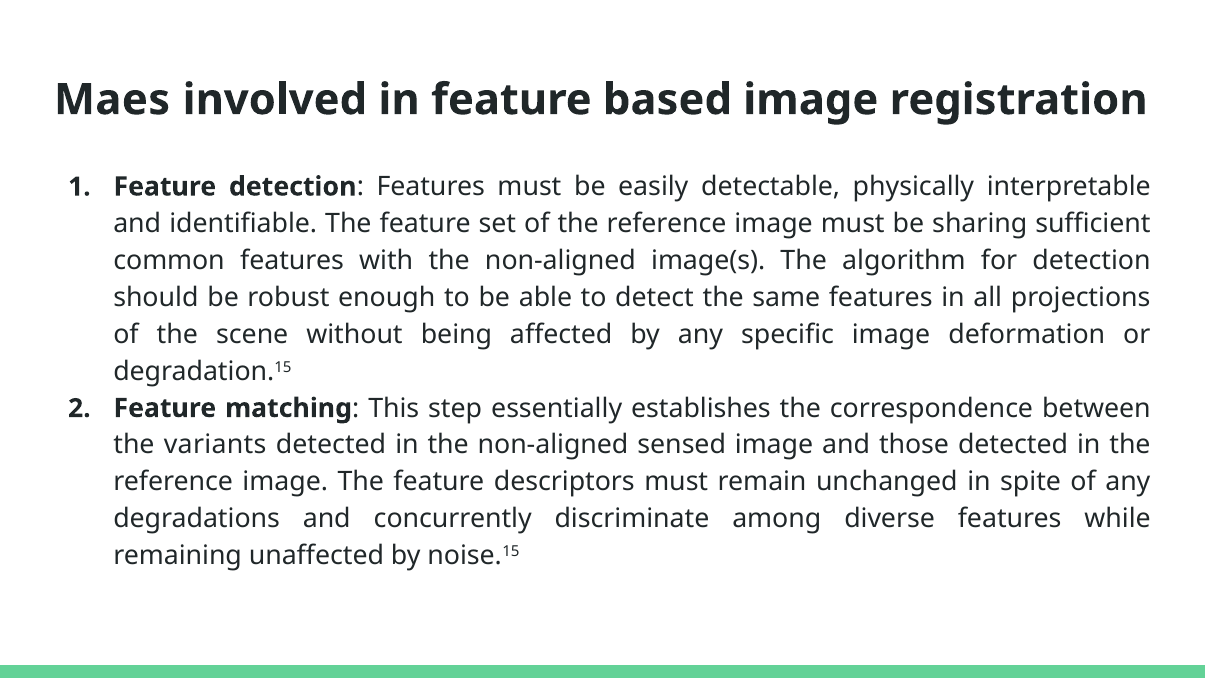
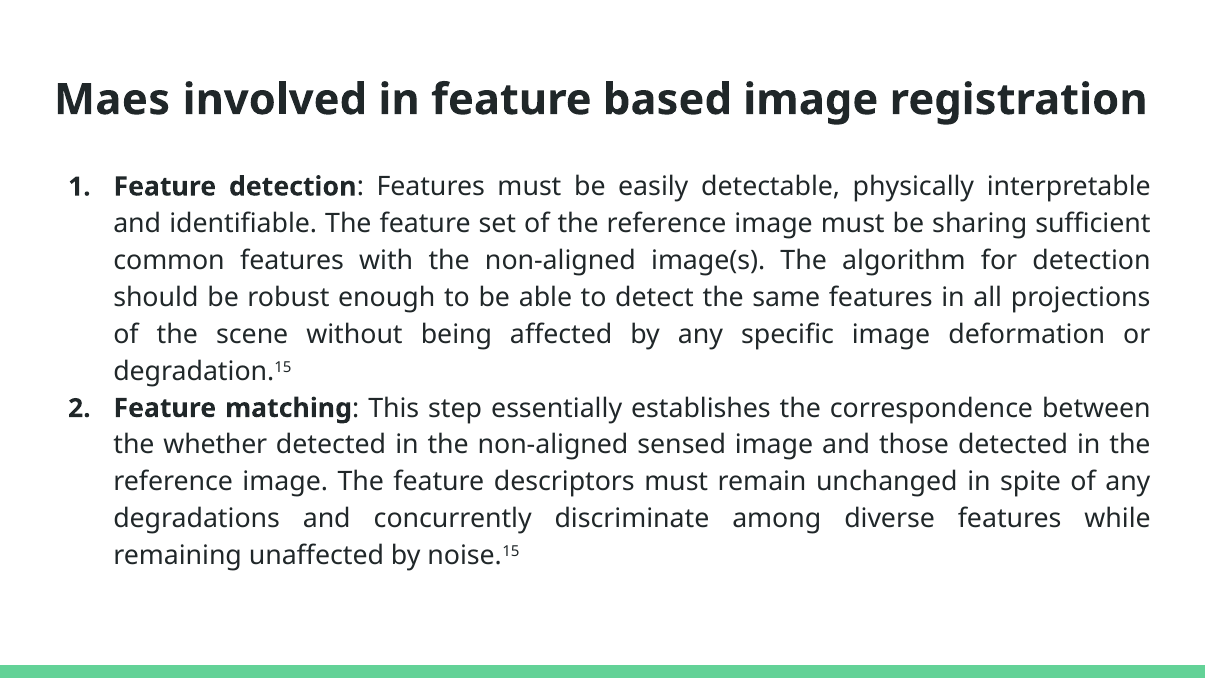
variants: variants -> whether (215, 445)
